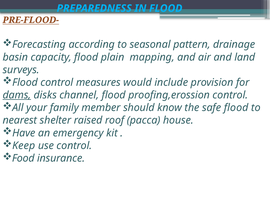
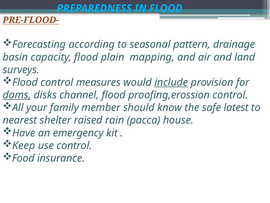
include underline: none -> present (171, 82)
safe flood: flood -> latest (236, 107)
roof: roof -> rain (115, 120)
